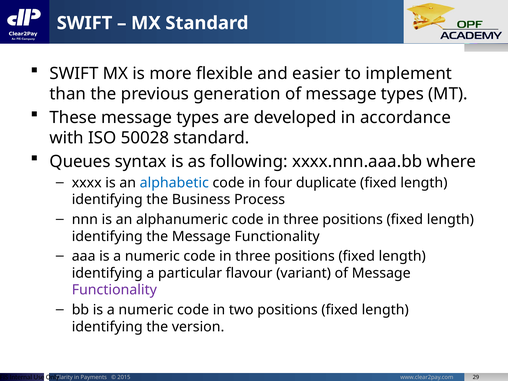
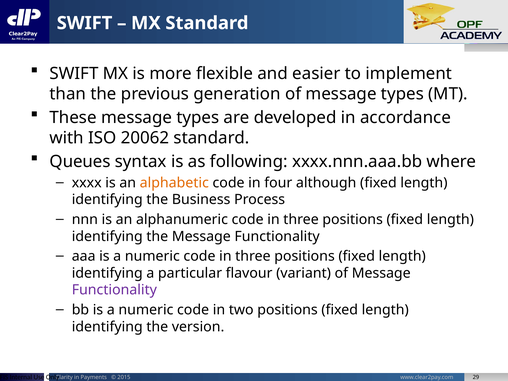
50028: 50028 -> 20062 (145, 138)
alphabetic colour: blue -> orange (174, 183)
duplicate: duplicate -> although (326, 183)
